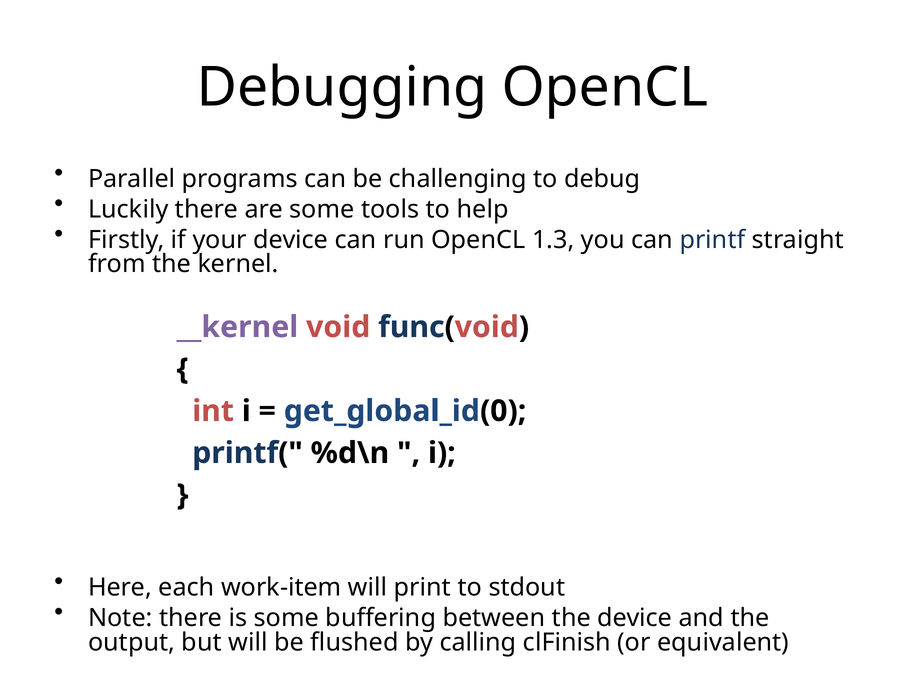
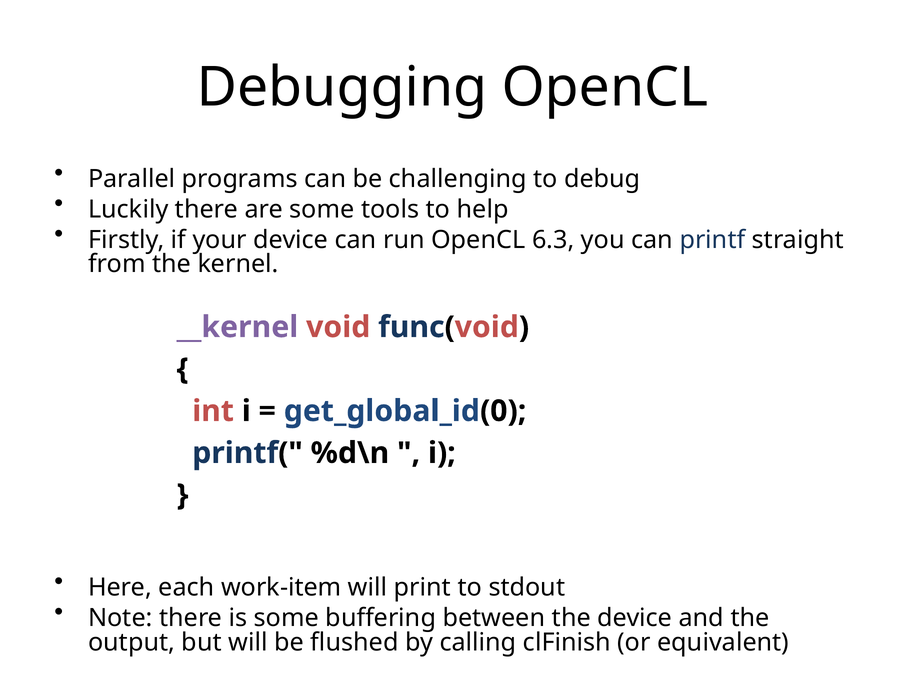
1.3: 1.3 -> 6.3 (553, 240)
